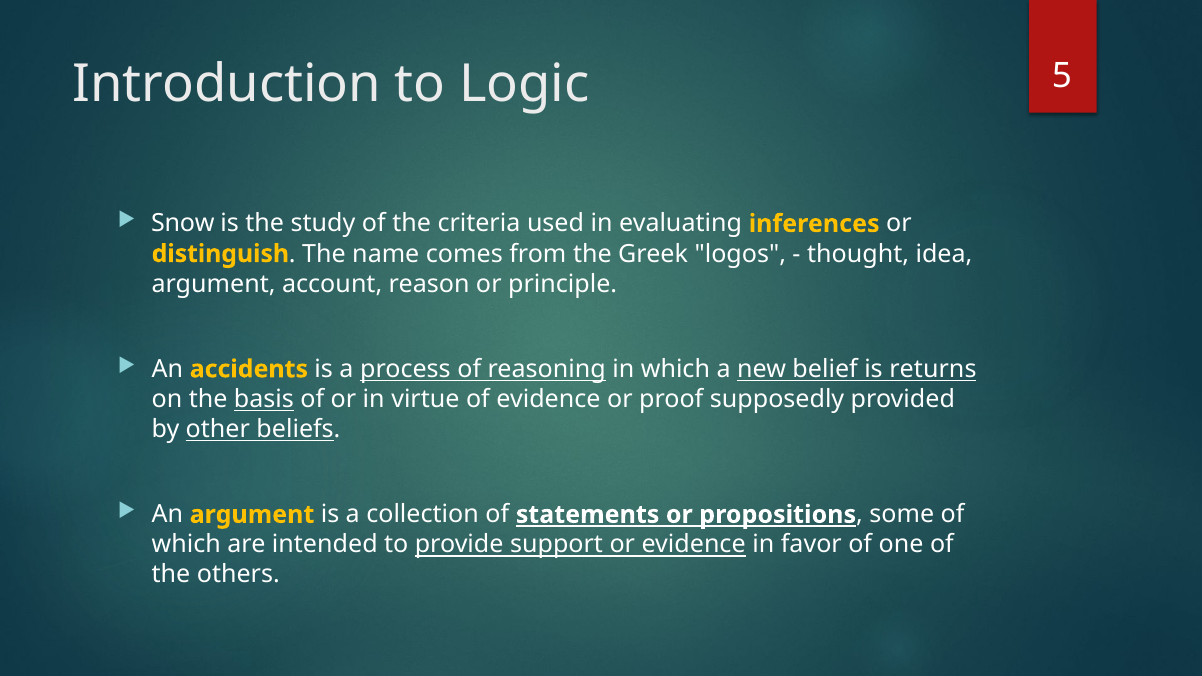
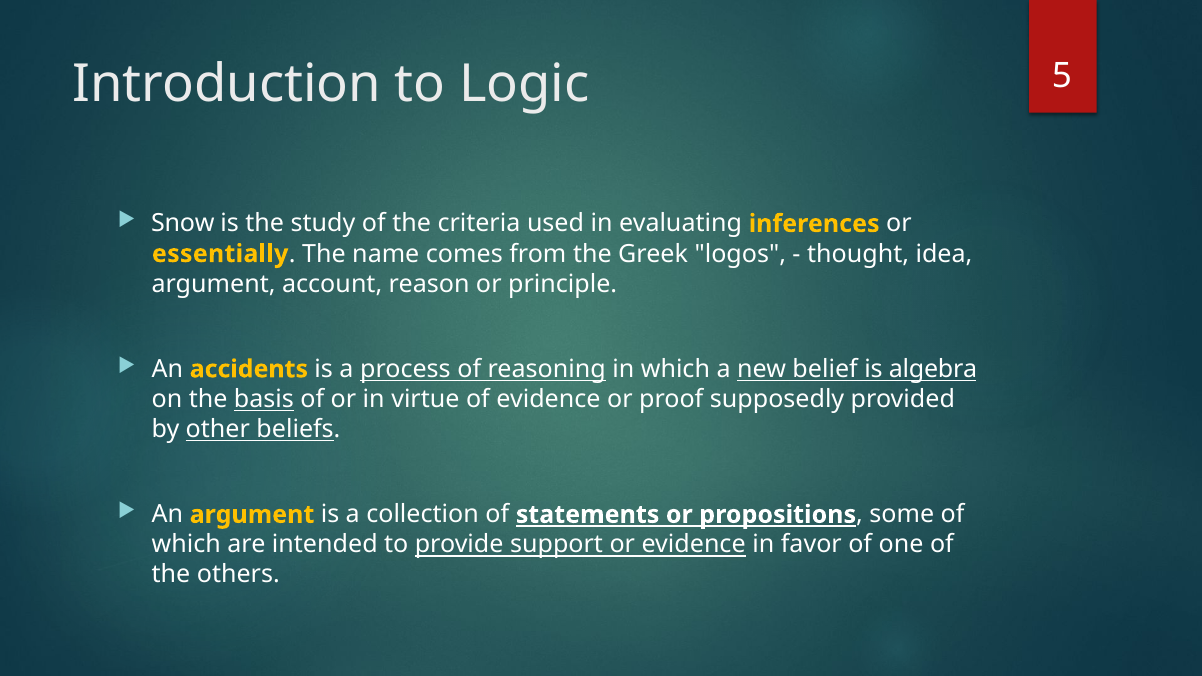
distinguish: distinguish -> essentially (220, 254)
returns: returns -> algebra (933, 369)
